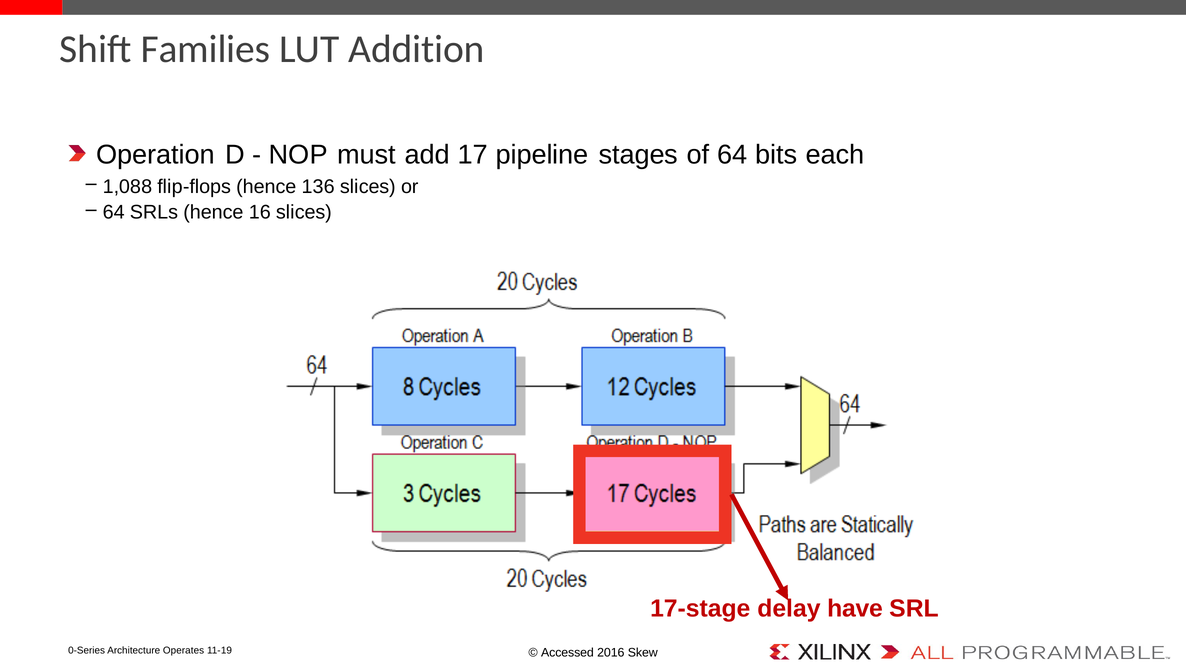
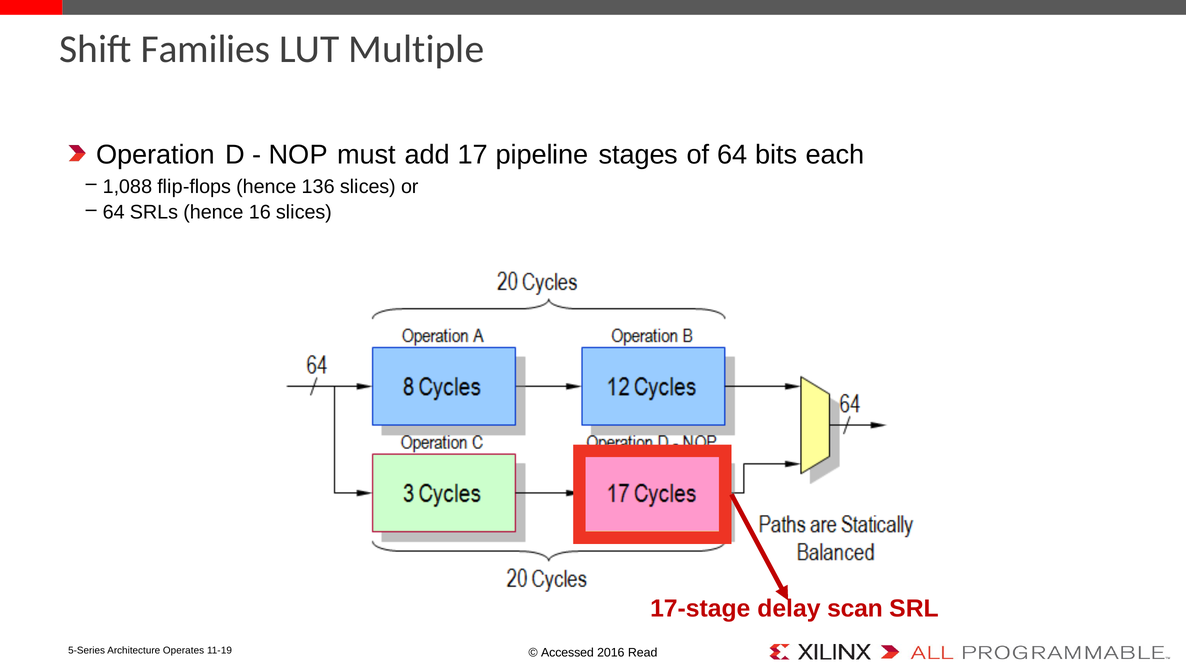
Addition: Addition -> Multiple (416, 49)
have: have -> scan (855, 609)
0-Series: 0-Series -> 5-Series (87, 651)
Skew: Skew -> Read (643, 653)
